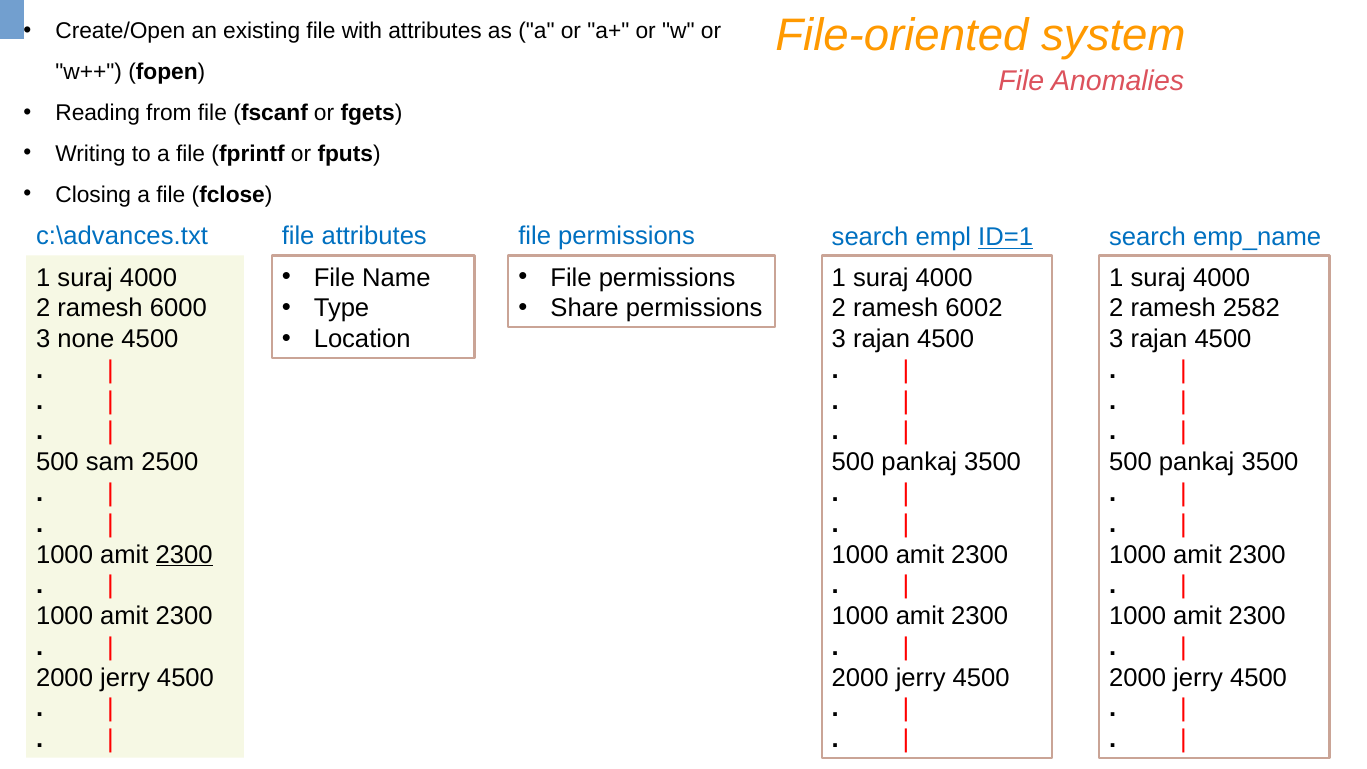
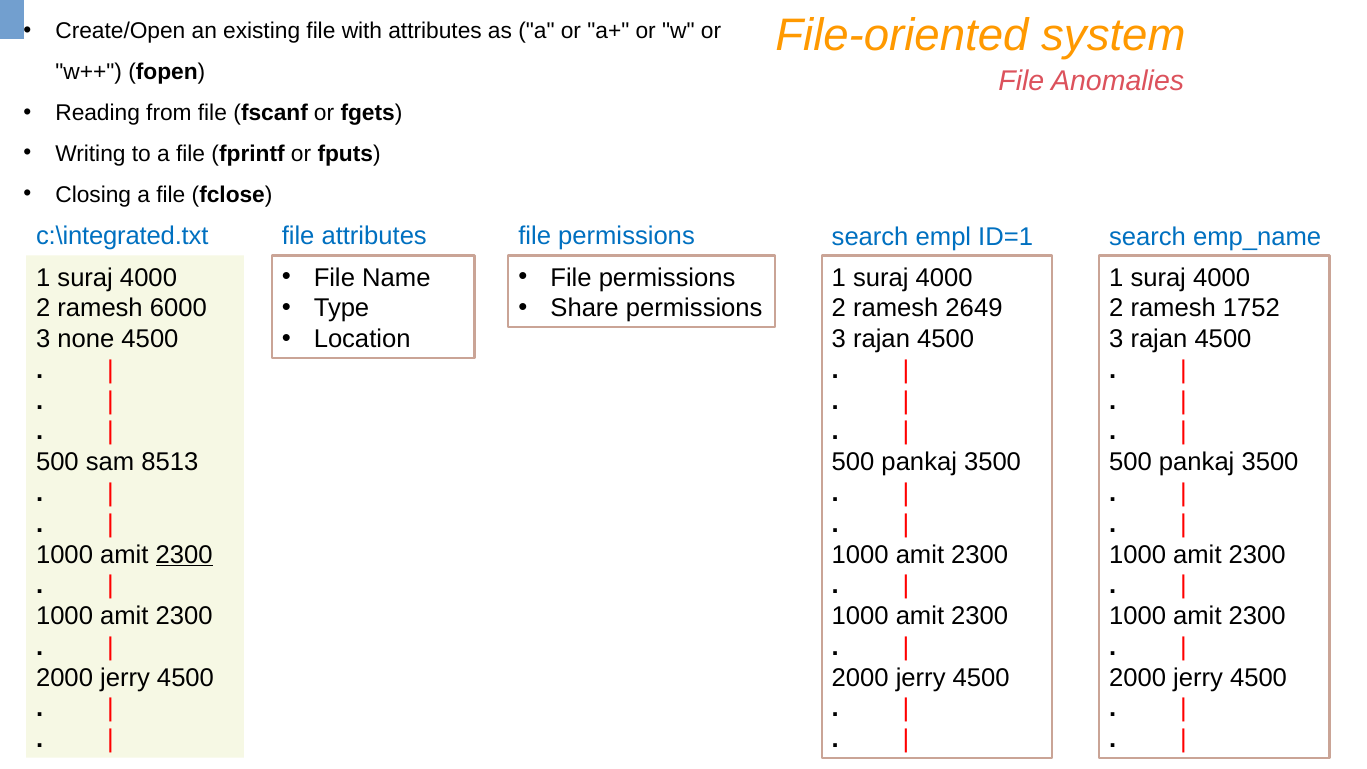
c:\advances.txt: c:\advances.txt -> c:\integrated.txt (122, 236)
ID=1 underline: present -> none (1006, 237)
6002: 6002 -> 2649 (974, 308)
2582: 2582 -> 1752 (1251, 308)
2500: 2500 -> 8513 (170, 462)
